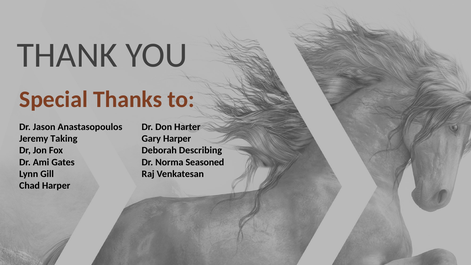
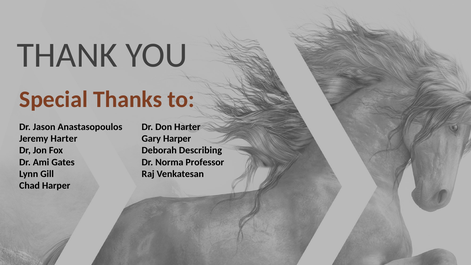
Jeremy Taking: Taking -> Harter (64, 139)
Seasoned: Seasoned -> Professor (205, 162)
